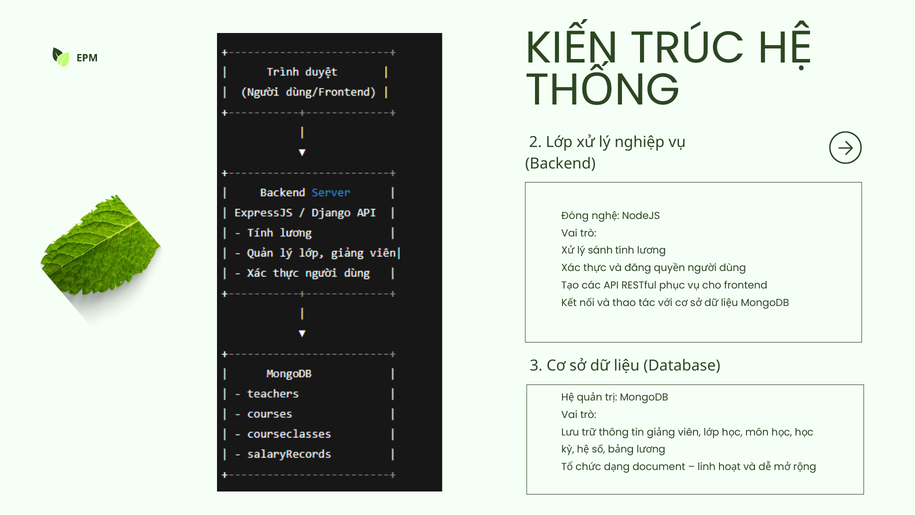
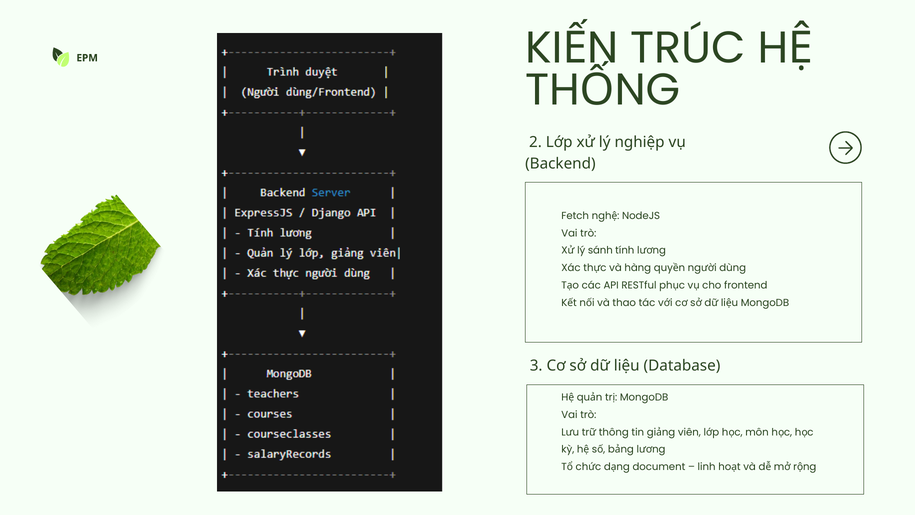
Đóng: Đóng -> Fetch (575, 216)
đăng: đăng -> hàng (638, 268)
